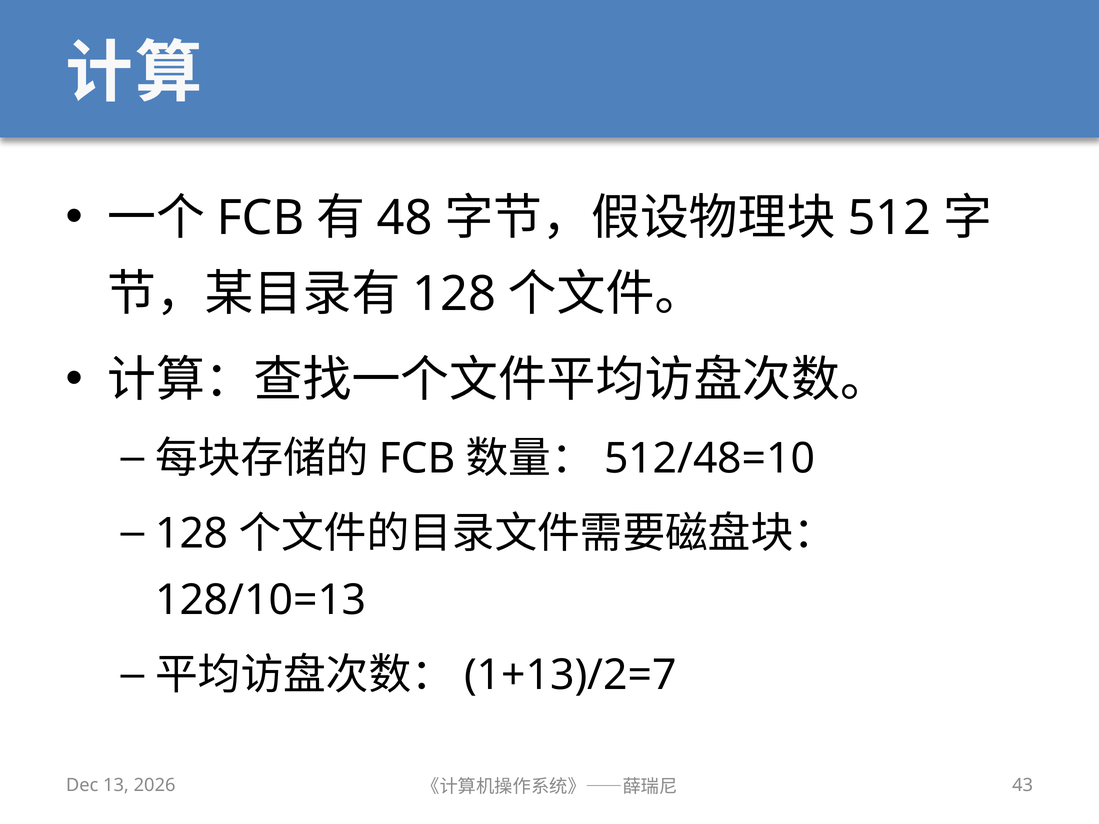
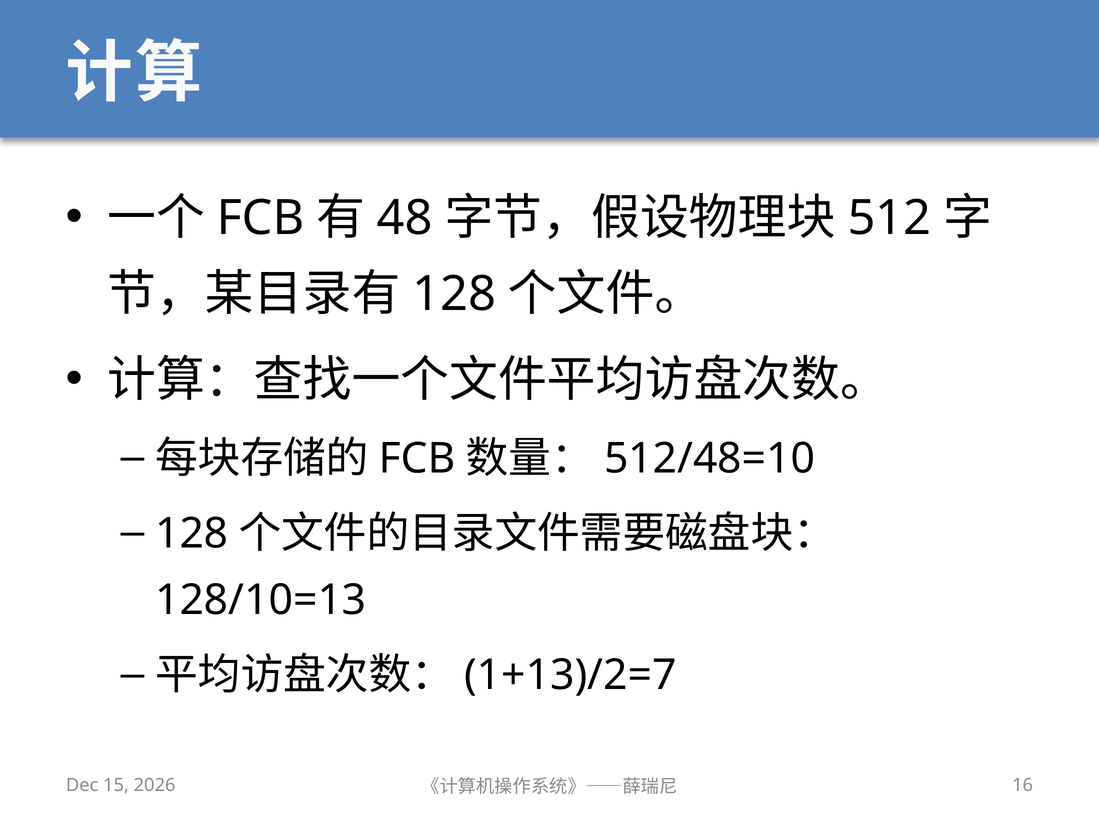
13: 13 -> 15 (116, 786)
43: 43 -> 16 (1023, 786)
